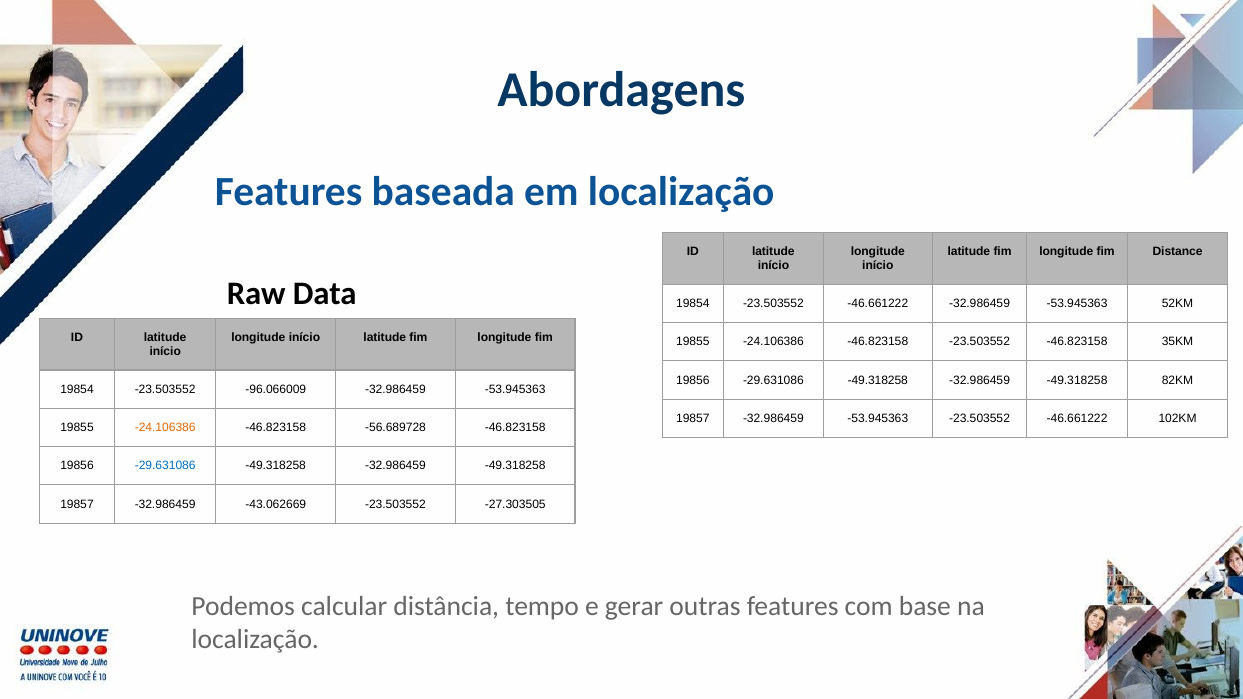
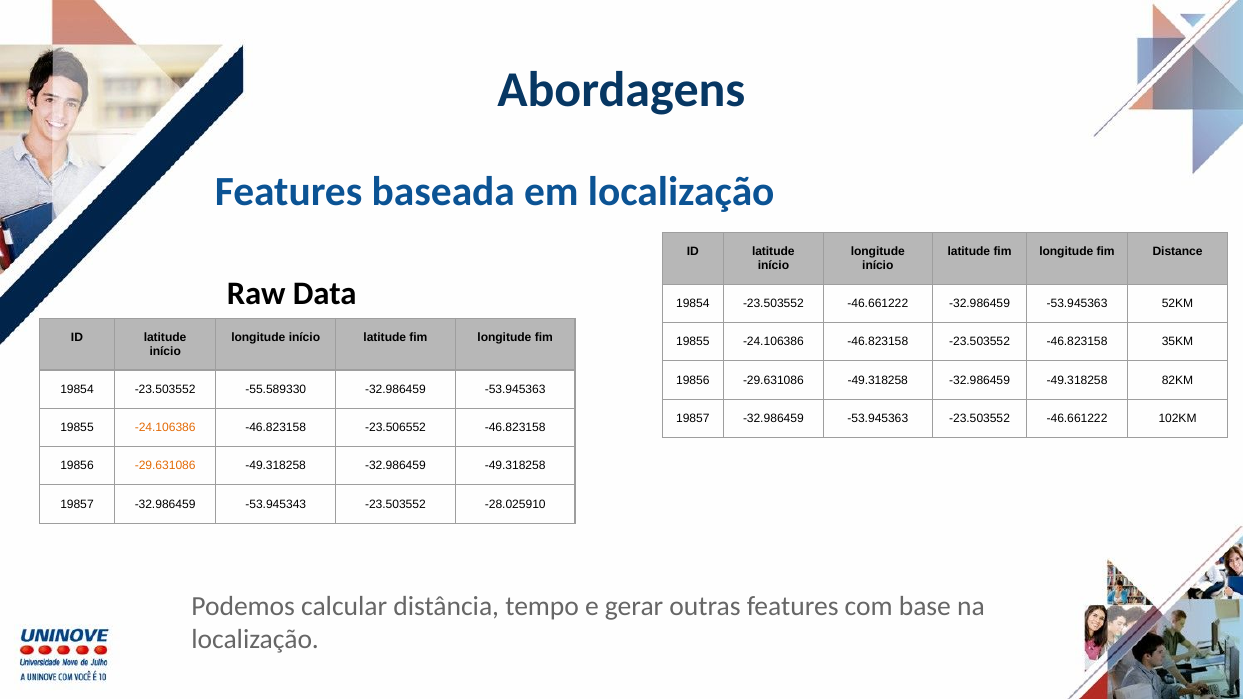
-96.066009: -96.066009 -> -55.589330 (276, 390)
-56.689728: -56.689728 -> -23.506552 (396, 428)
-29.631086 colour: blue -> orange (165, 466)
-43.062669: -43.062669 -> -53.945343 (276, 504)
-27.303505: -27.303505 -> -28.025910 (515, 504)
